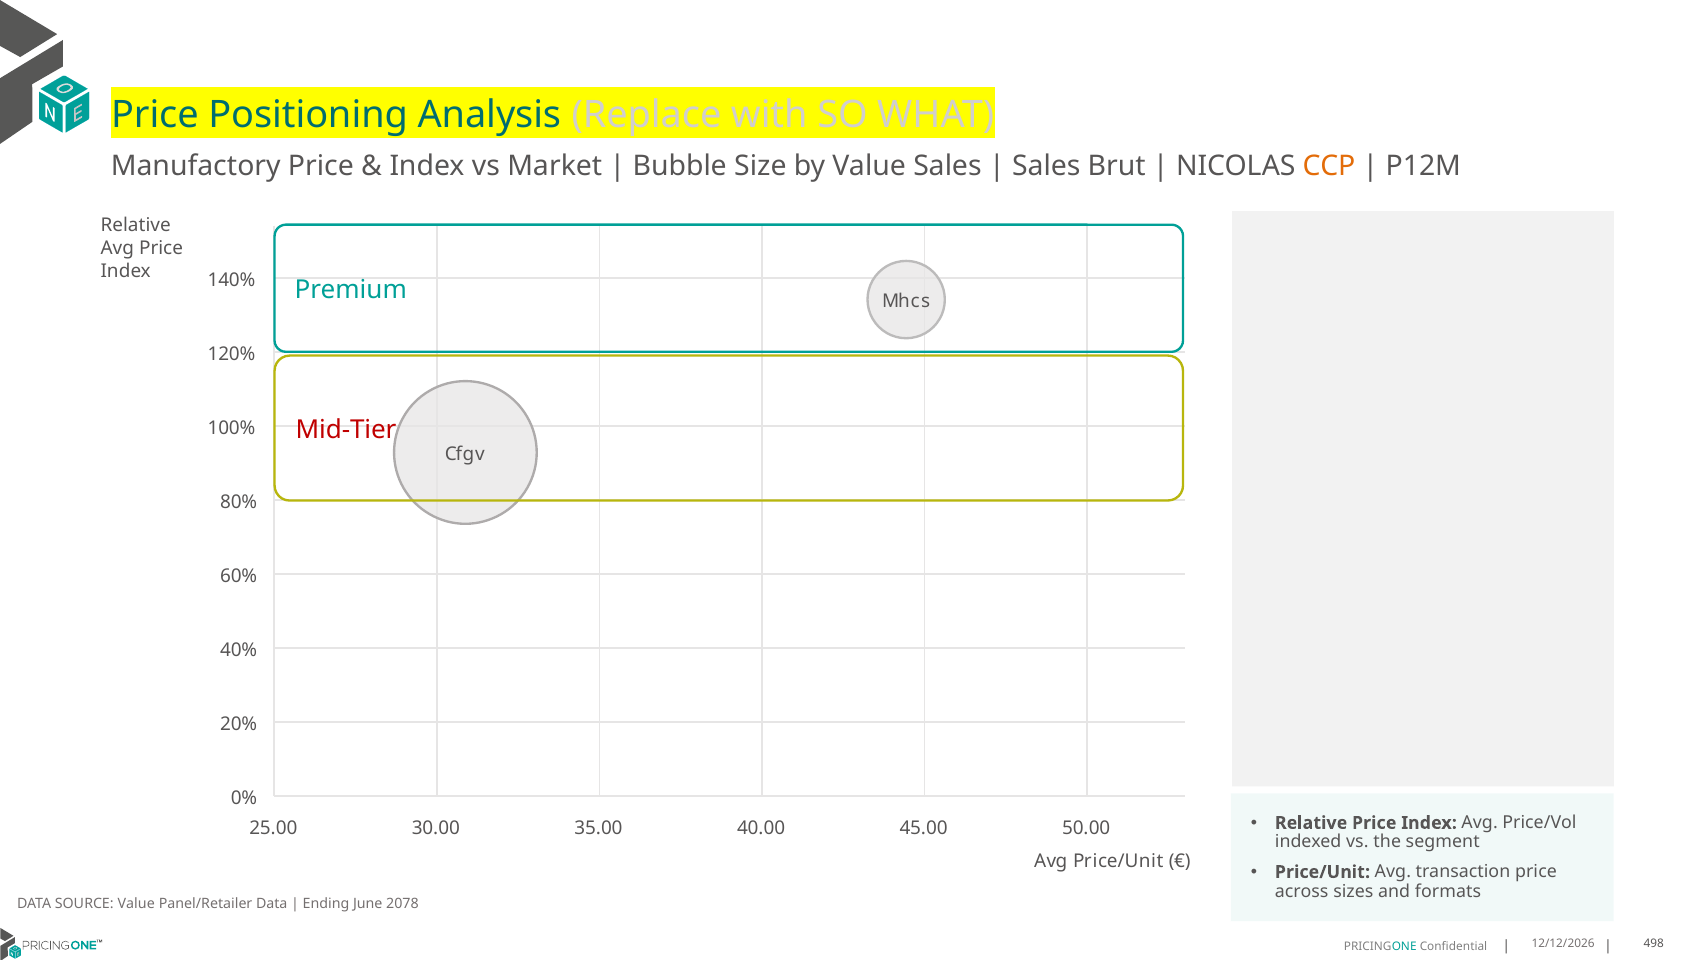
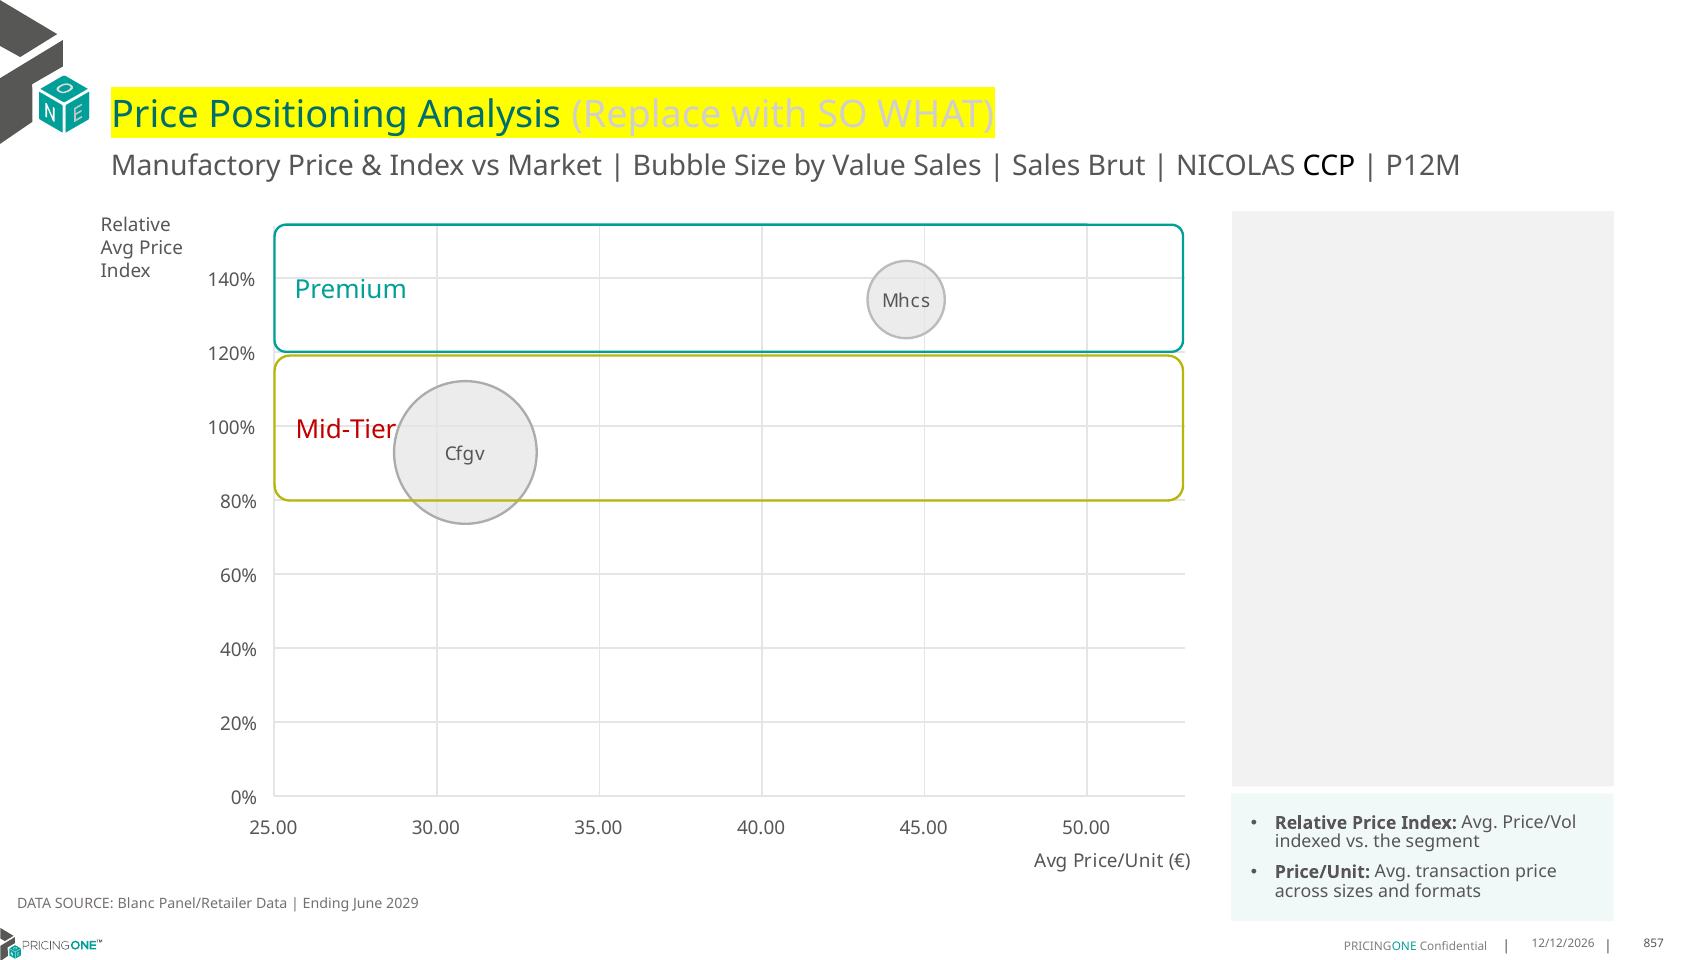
CCP colour: orange -> black (1329, 166)
SOURCE Value: Value -> Blanc (136, 904)
2078: 2078 -> 2029 (402, 904)
498: 498 -> 857 (1654, 944)
